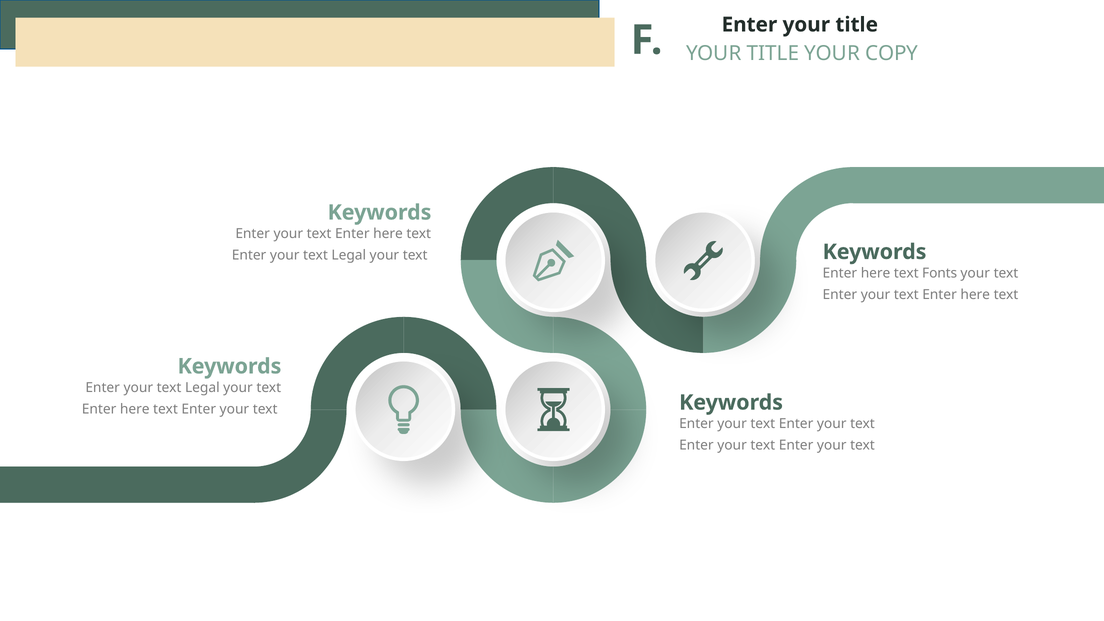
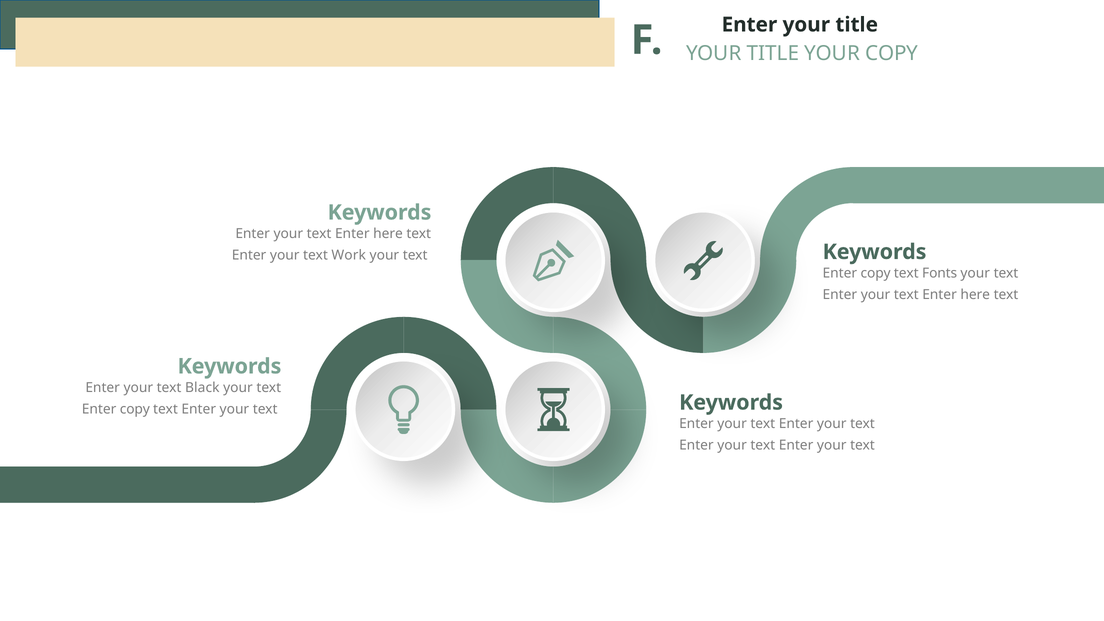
Legal: Legal -> Work (349, 255)
here: here -> copy (876, 273)
Legal: Legal -> Black (202, 388)
here: here -> copy (135, 409)
